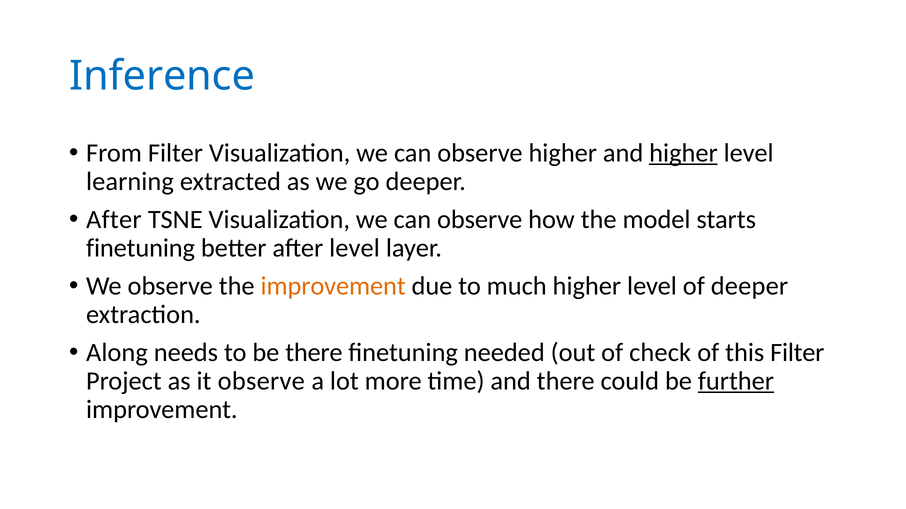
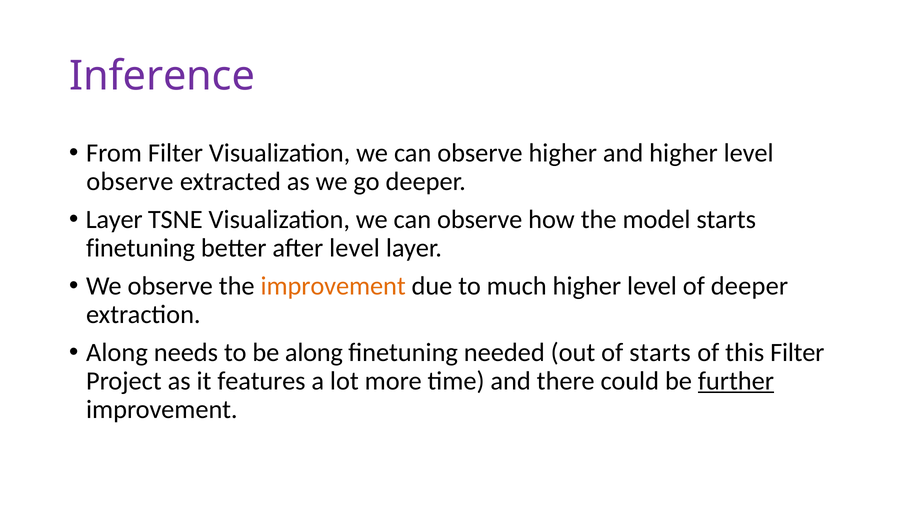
Inference colour: blue -> purple (162, 76)
higher underline: present -> none (683, 153)
learning: learning -> observe (130, 182)
After: After -> Layer (114, 220)
be there: there -> along (314, 353)
of check: check -> starts (660, 353)
it observe: observe -> features (261, 381)
